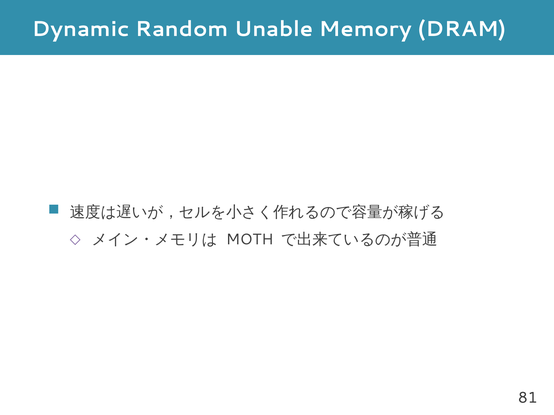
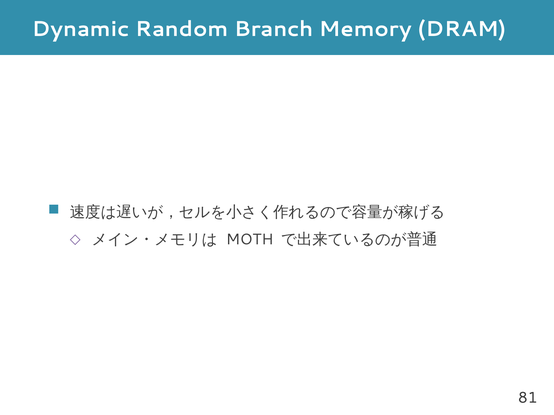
Unable: Unable -> Branch (274, 29)
